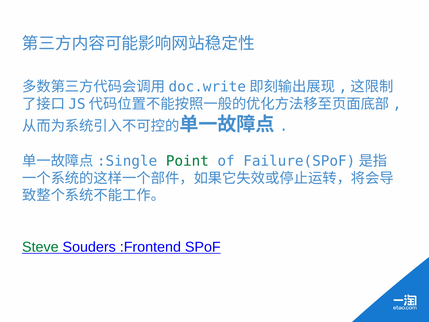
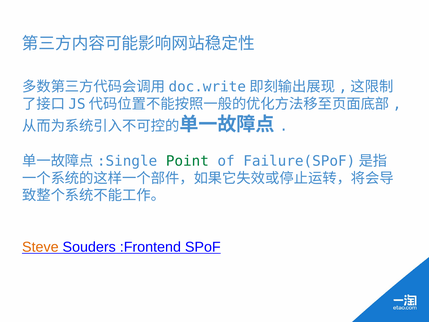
Steve colour: green -> orange (40, 247)
